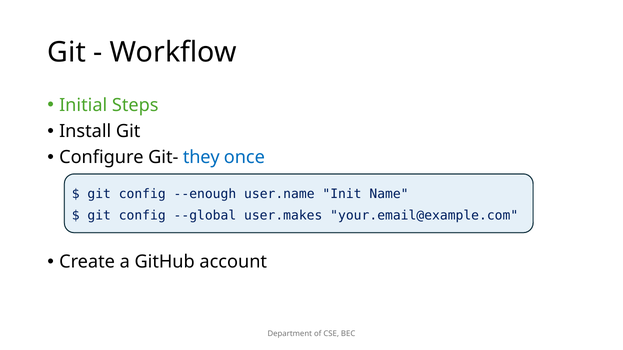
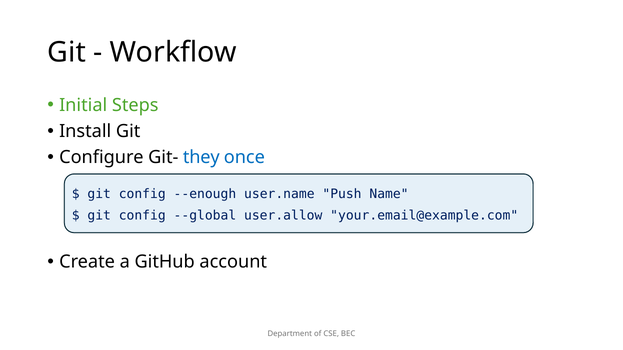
Init: Init -> Push (342, 194)
user.makes: user.makes -> user.allow (283, 216)
